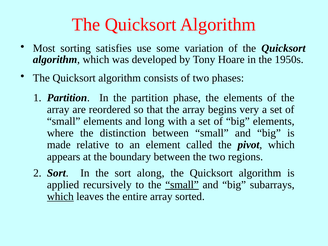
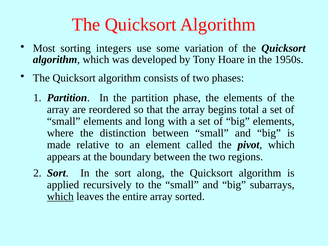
satisfies: satisfies -> integers (114, 48)
very: very -> total (249, 109)
small underline: present -> none (182, 185)
